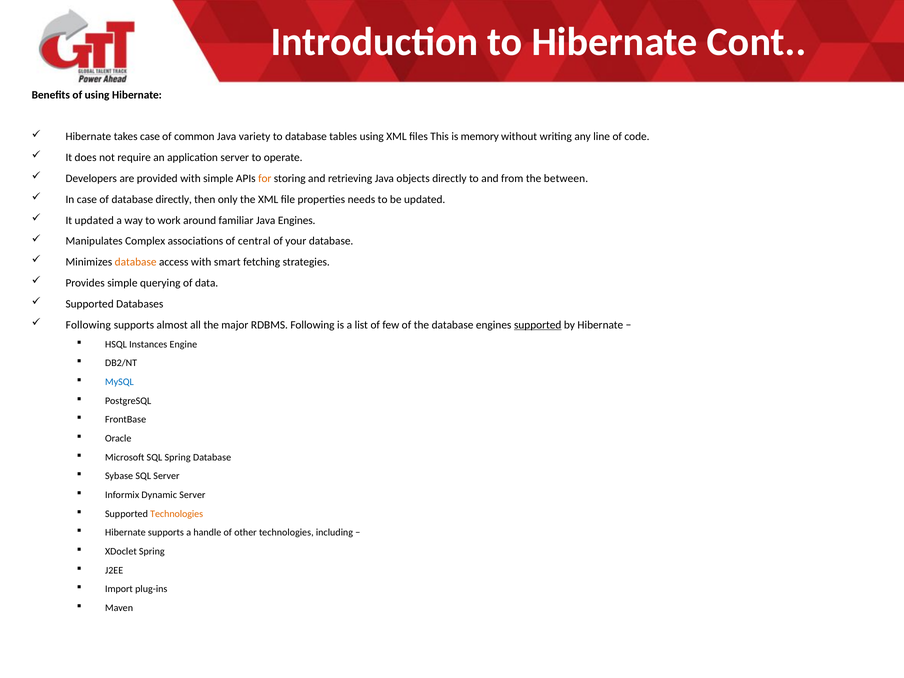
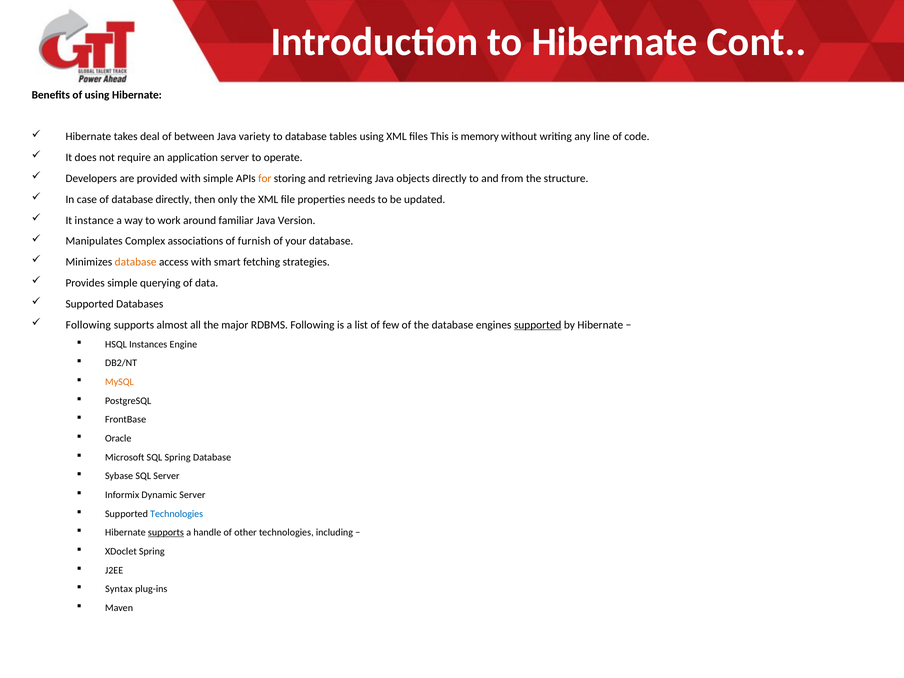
takes case: case -> deal (150, 137)
common: common -> between (194, 137)
between: between -> structure (566, 179)
It updated: updated -> instance (94, 220)
Java Engines: Engines -> Version (297, 220)
central: central -> furnish (254, 241)
MySQL colour: blue -> orange (119, 382)
Technologies colour: orange -> blue (177, 514)
supports underline: none -> present (166, 533)
Import: Import -> Syntax (119, 589)
